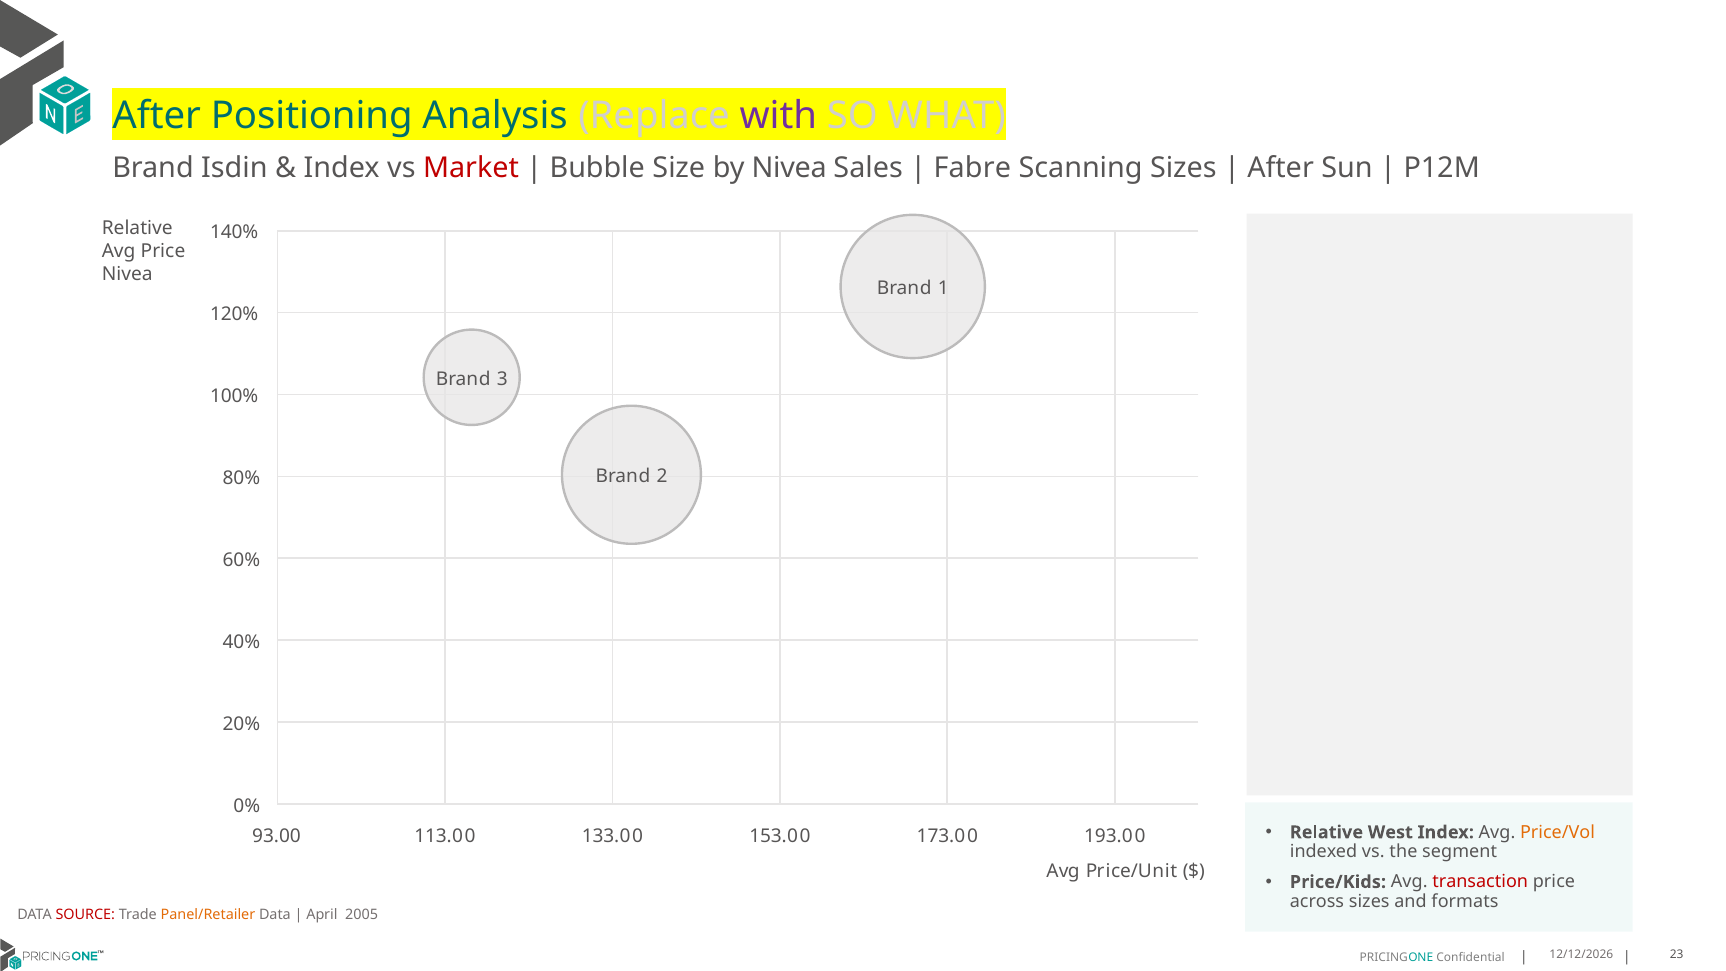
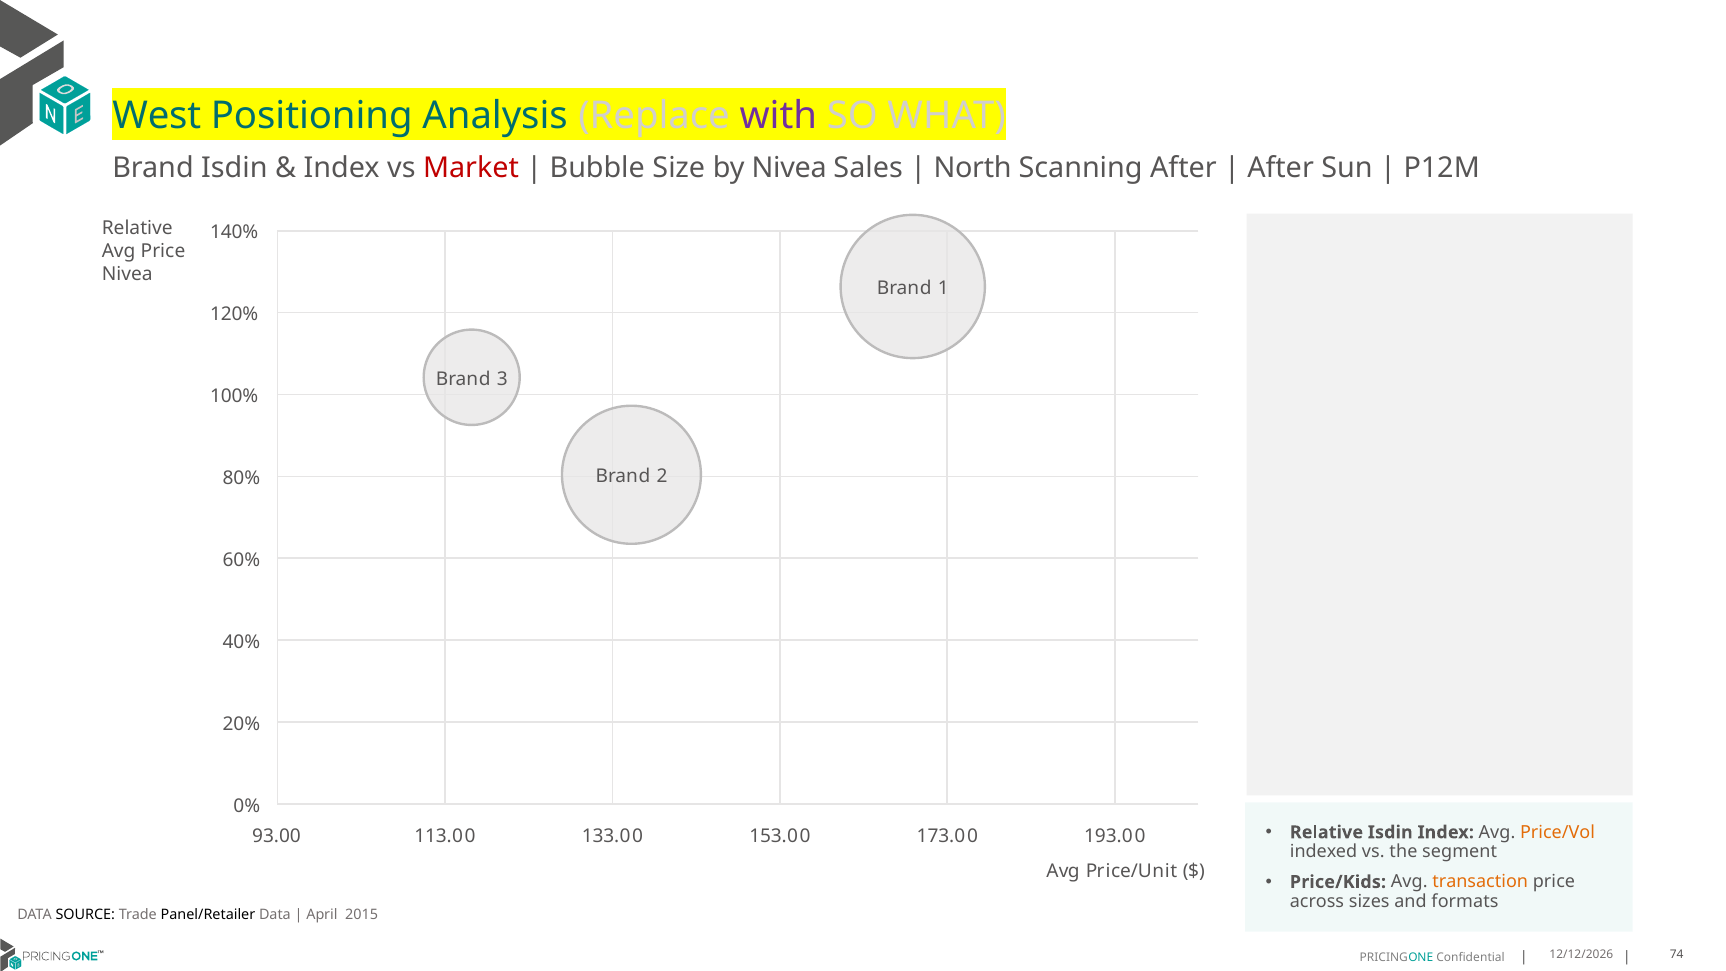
After: After -> West (157, 116)
Fabre: Fabre -> North (973, 168)
Scanning Sizes: Sizes -> After (1183, 168)
Relative West: West -> Isdin (1390, 832)
transaction colour: red -> orange (1480, 882)
SOURCE colour: red -> black (85, 914)
Panel/Retailer colour: orange -> black (208, 914)
2005: 2005 -> 2015 (362, 914)
23: 23 -> 74 (1677, 955)
